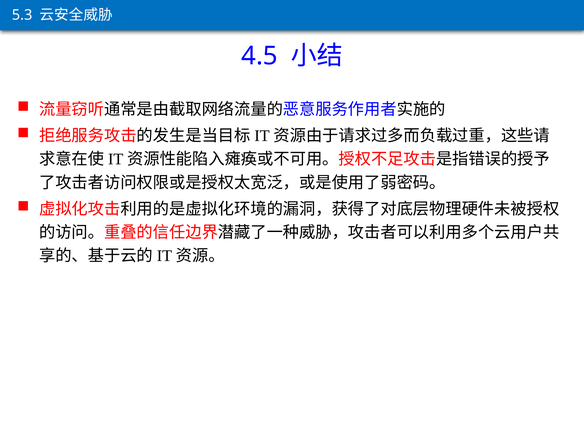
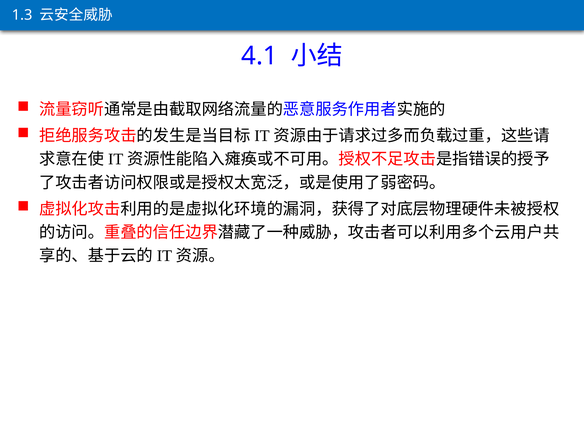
5.3: 5.3 -> 1.3 (22, 15)
4.5: 4.5 -> 4.1 (259, 56)
